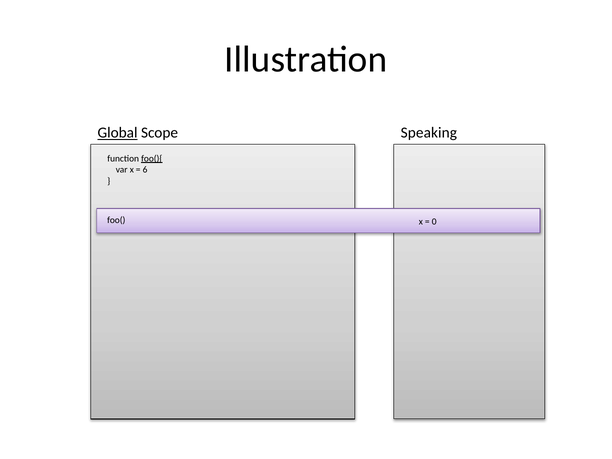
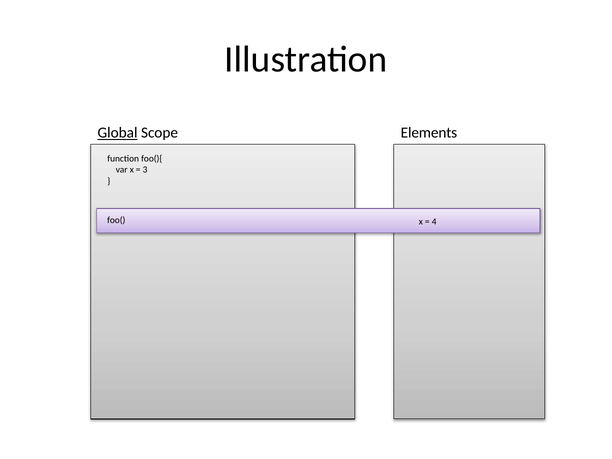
Speaking: Speaking -> Elements (429, 133)
foo(){ underline: present -> none (152, 158)
6: 6 -> 3 (145, 170)
0: 0 -> 4 (434, 221)
